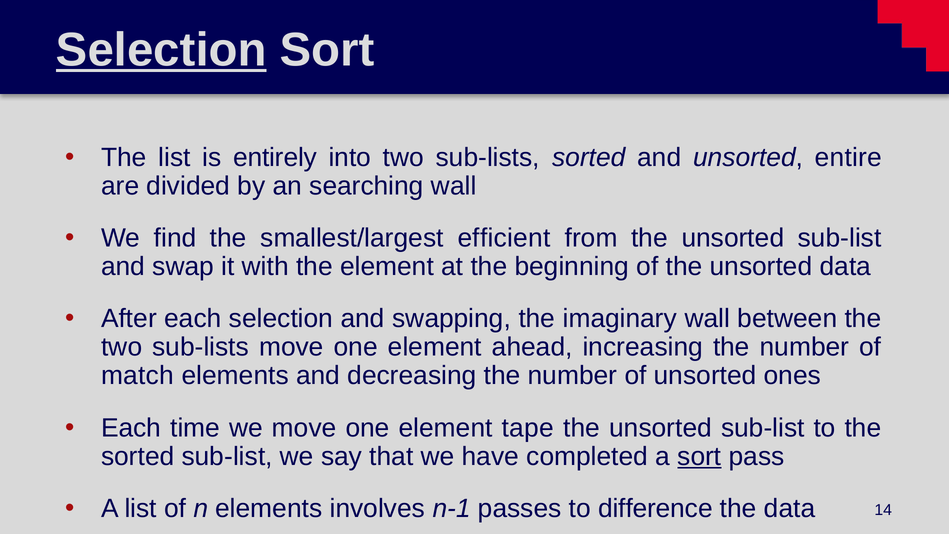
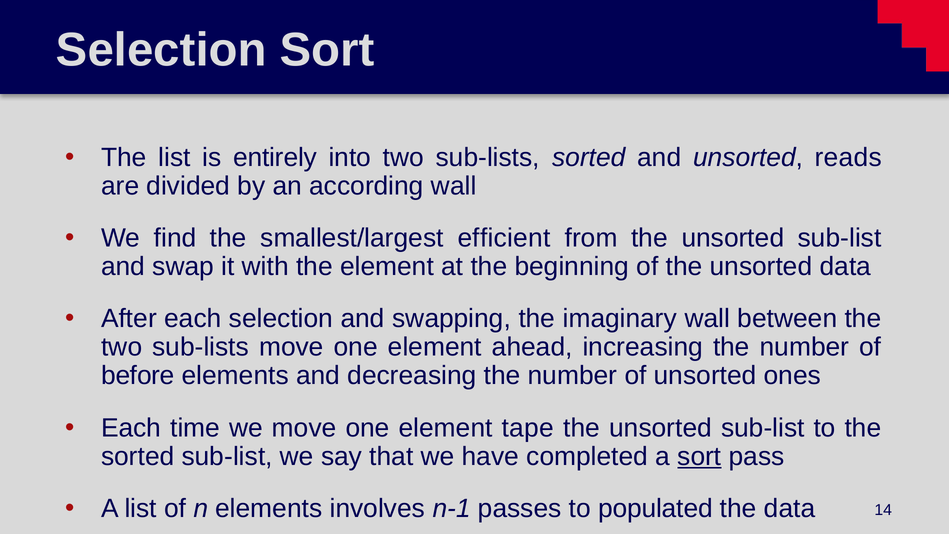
Selection underline: present -> none (161, 50)
entire: entire -> reads (848, 157)
searching: searching -> according (366, 186)
match: match -> before (138, 376)
difference: difference -> populated (655, 508)
